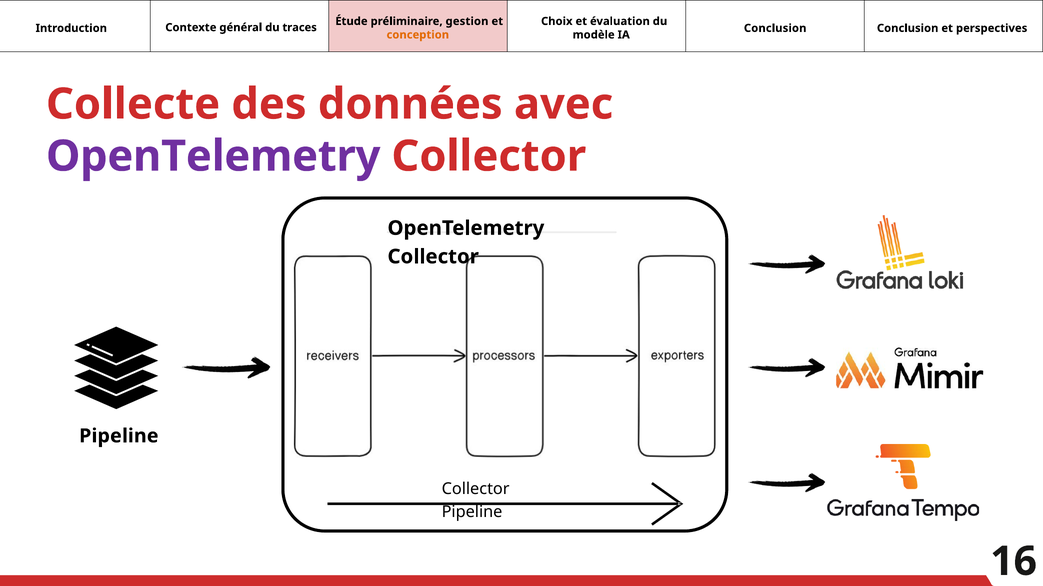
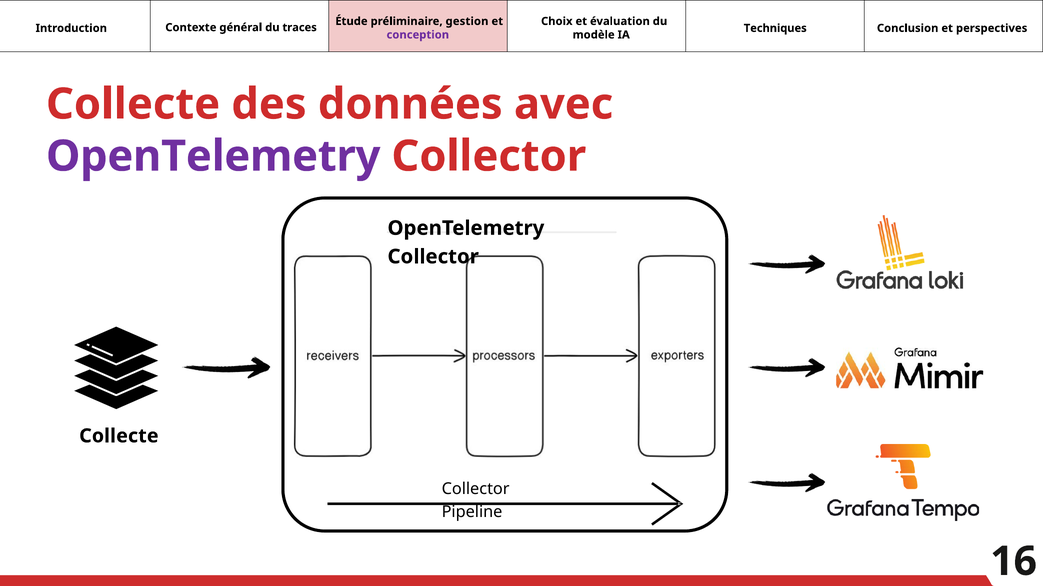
Conclusion: Conclusion -> Techniques (775, 28)
conception colour: orange -> purple (418, 35)
Pipeline: Pipeline -> Collecte (119, 436)
